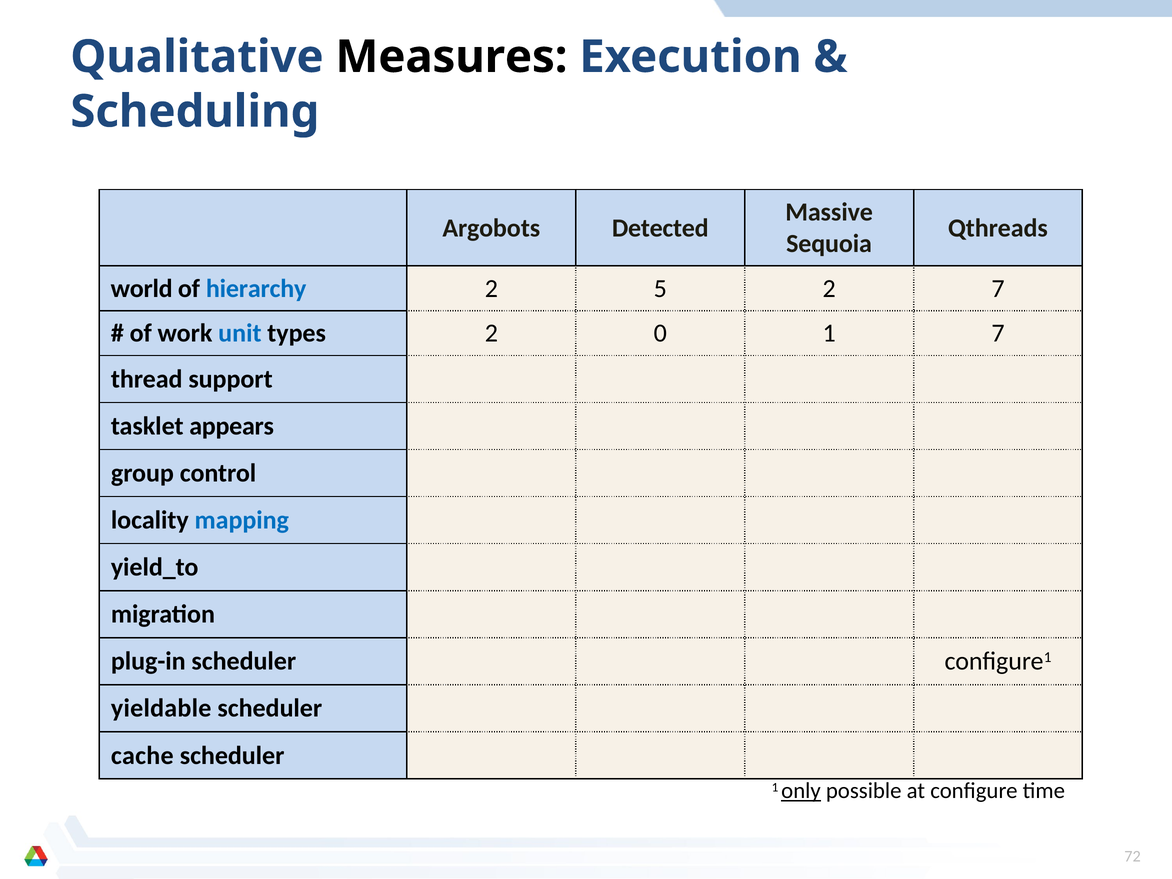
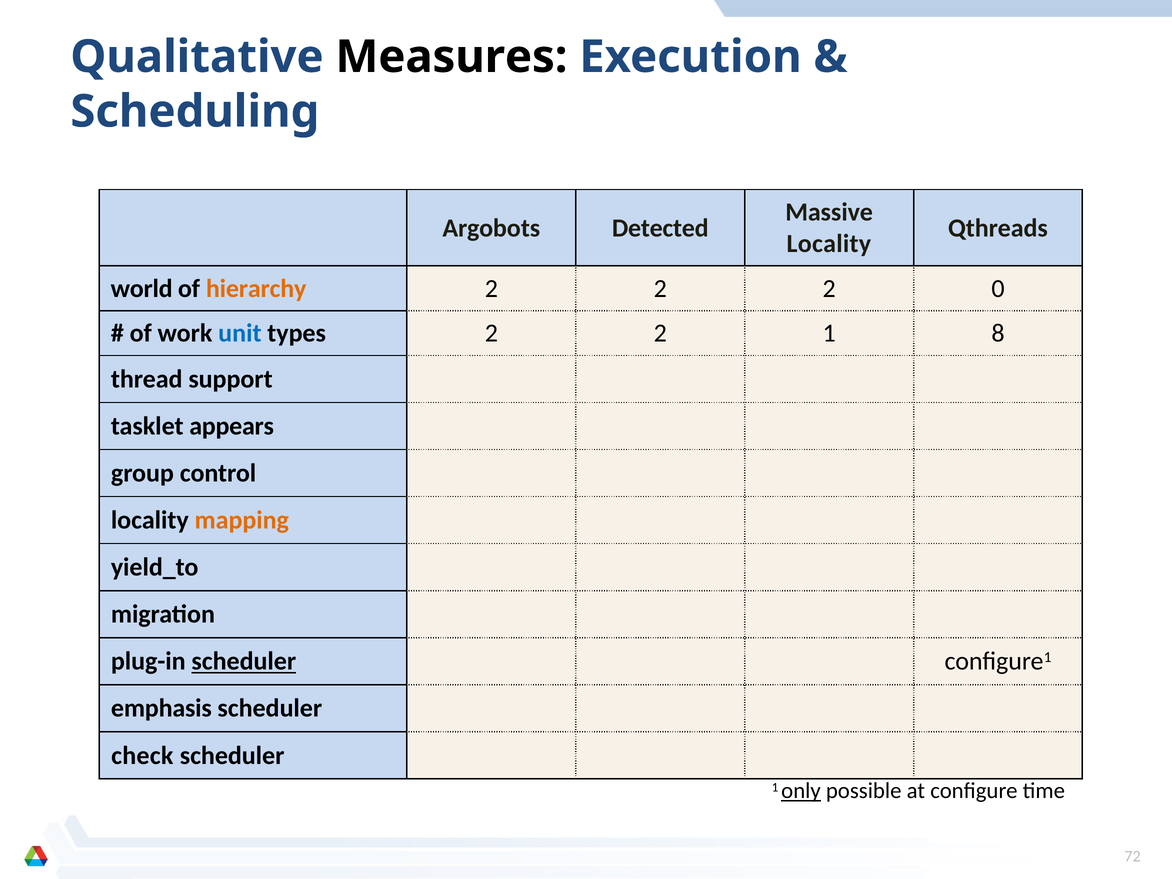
Sequoia: Sequoia -> Locality (829, 244)
hierarchy colour: blue -> orange (256, 289)
5: 5 -> 2 (660, 289)
2 7: 7 -> 0 (998, 289)
types 2 0: 0 -> 2 (660, 333)
1 7: 7 -> 8 (998, 333)
mapping colour: blue -> orange (242, 520)
scheduler underline: none -> present (244, 661)
yieldable: yieldable -> emphasis (161, 708)
cache: cache -> check (142, 755)
